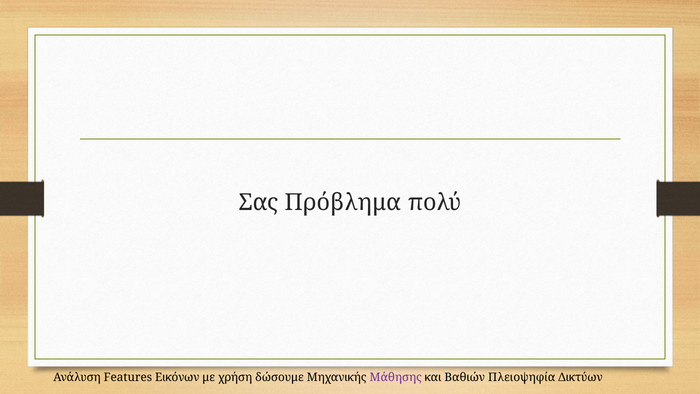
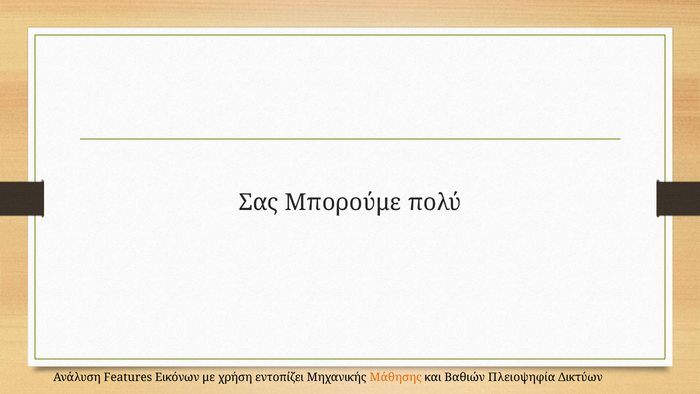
Πρόβλημα: Πρόβλημα -> Μπορούμε (343, 202)
δώσουμε: δώσουμε -> εντοπίζει (280, 377)
Μάθησης colour: purple -> orange (396, 377)
